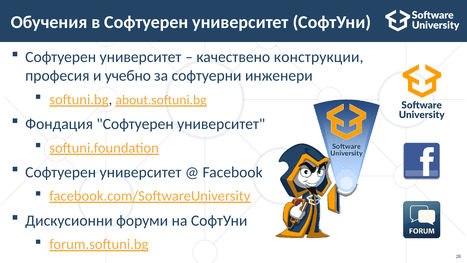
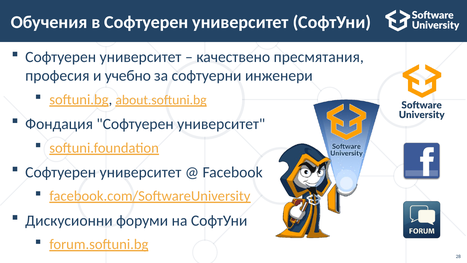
конструкции: конструкции -> пресмятания (319, 57)
